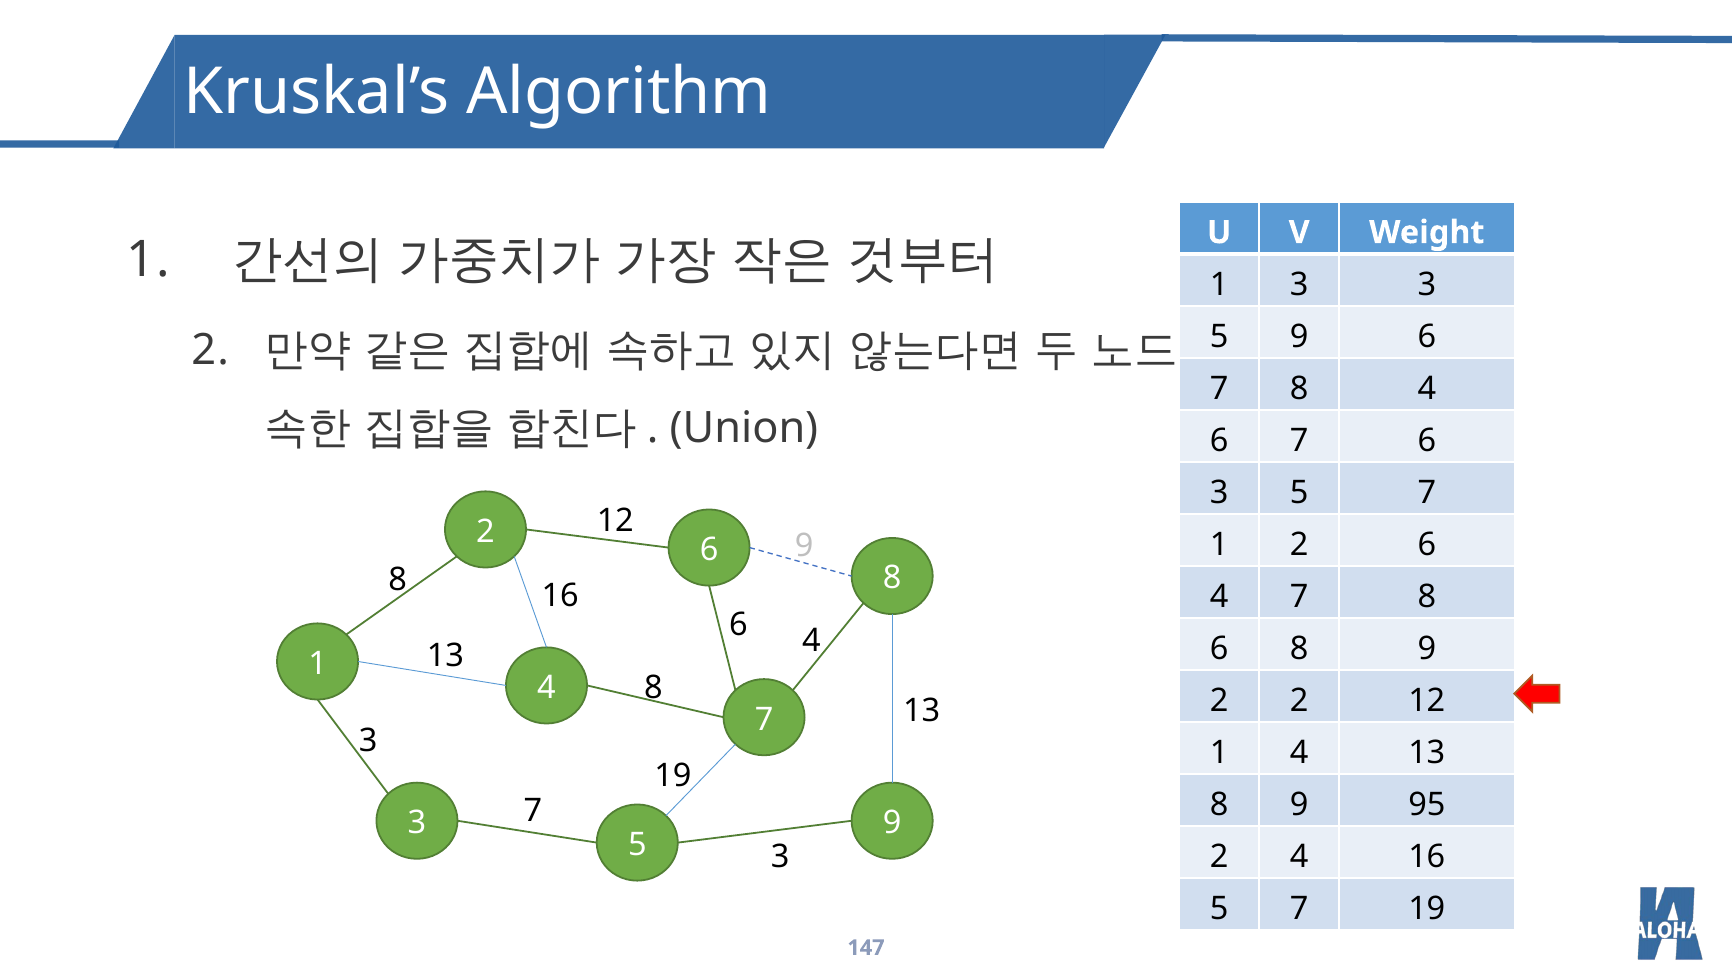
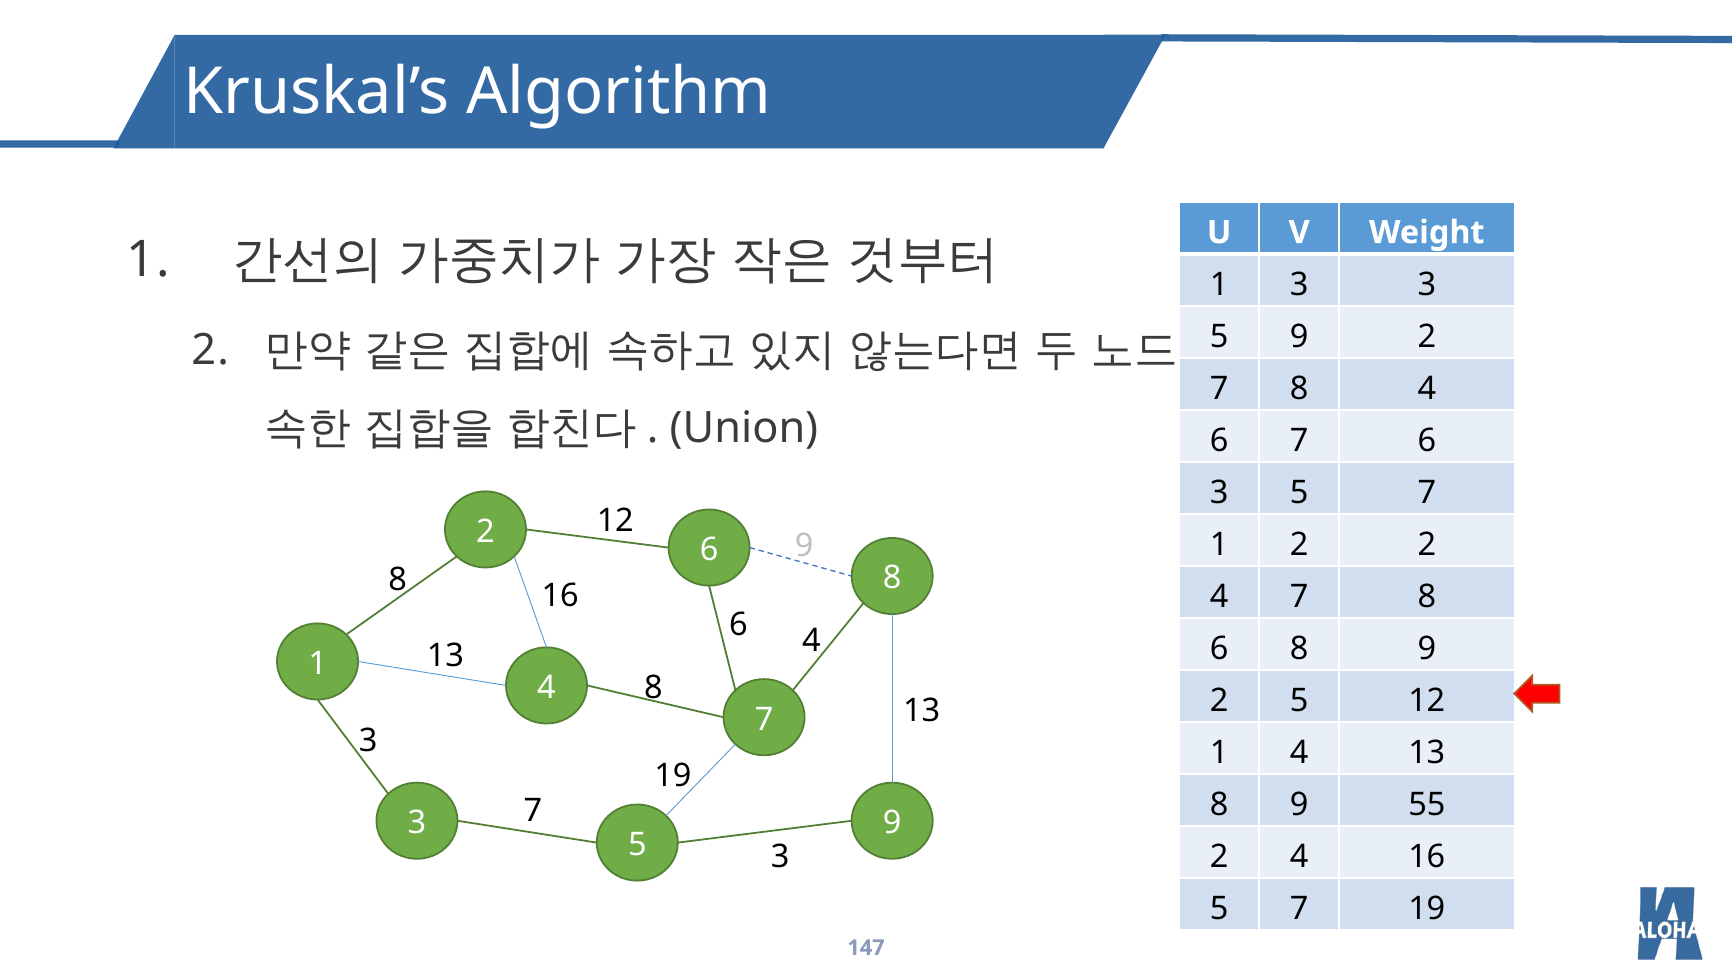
6: 6 -> 2 (1427, 337)
2 6: 6 -> 2 (1427, 545)
2 2: 2 -> 5 (1299, 701)
95: 95 -> 55 (1427, 805)
